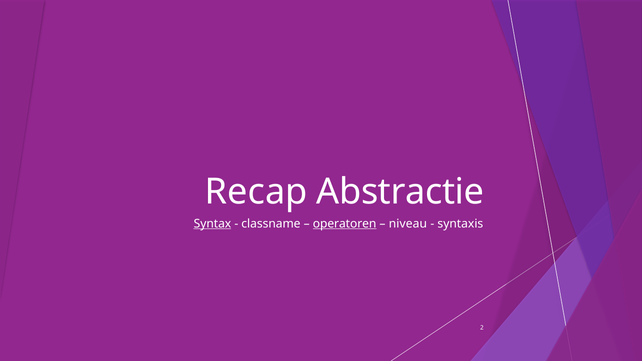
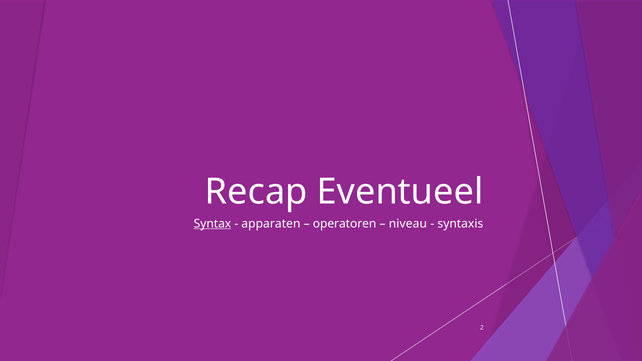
Abstractie: Abstractie -> Eventueel (400, 192)
classname: classname -> apparaten (271, 224)
operatoren underline: present -> none (345, 224)
